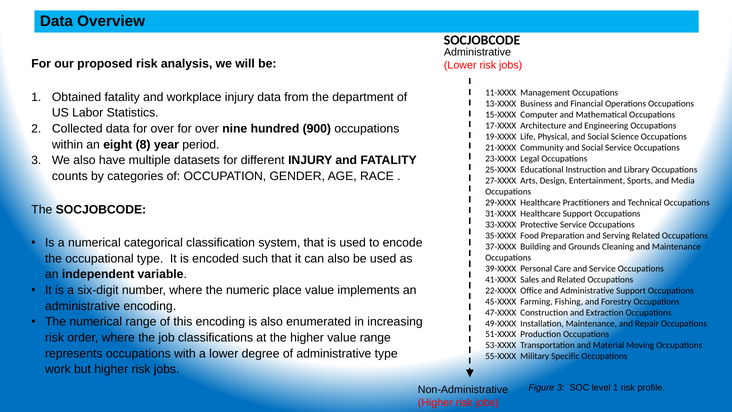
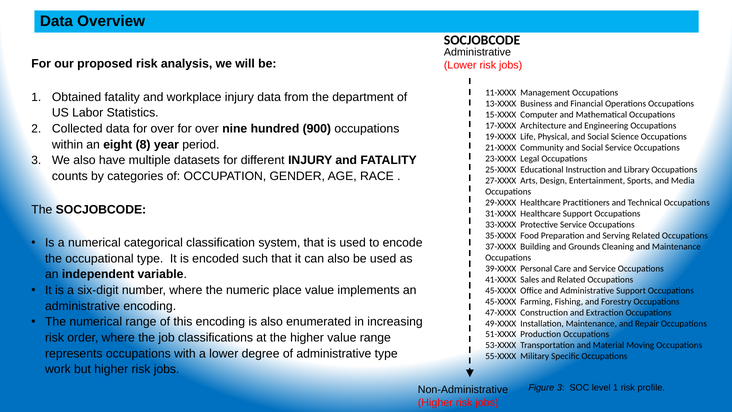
22-XXXX: 22-XXXX -> 45-XXXX (501, 290)
